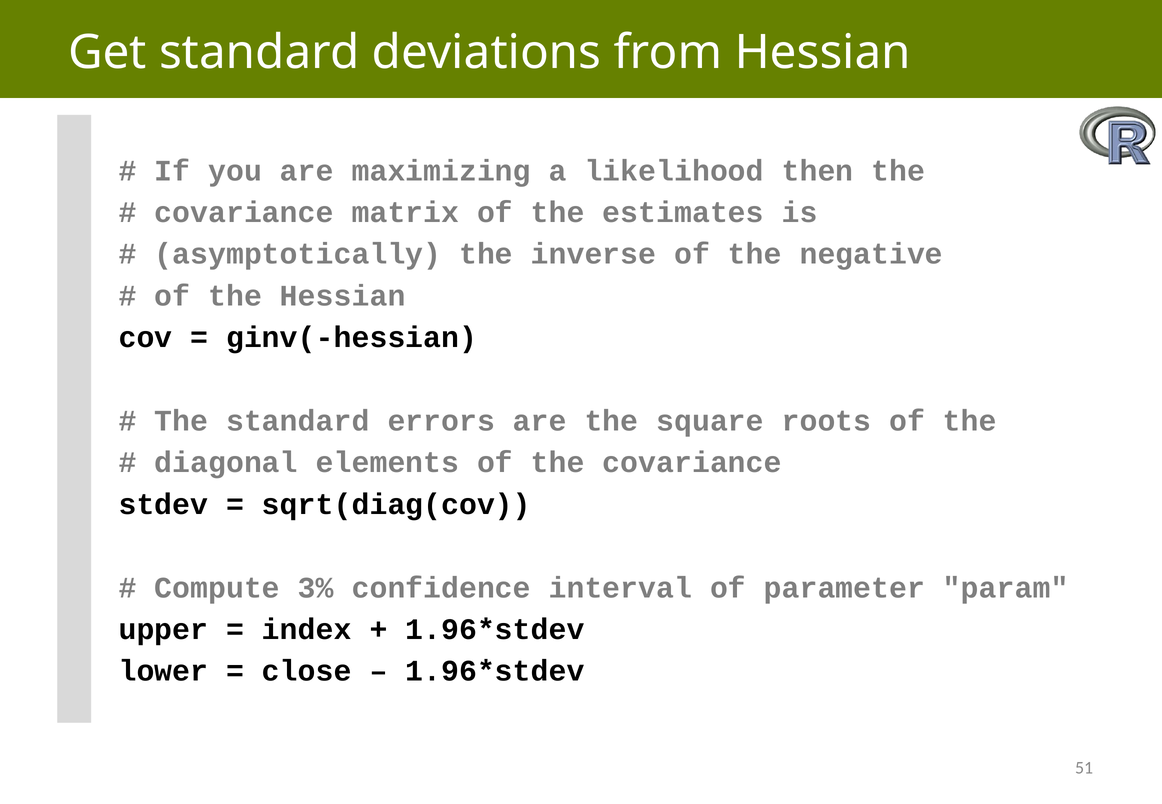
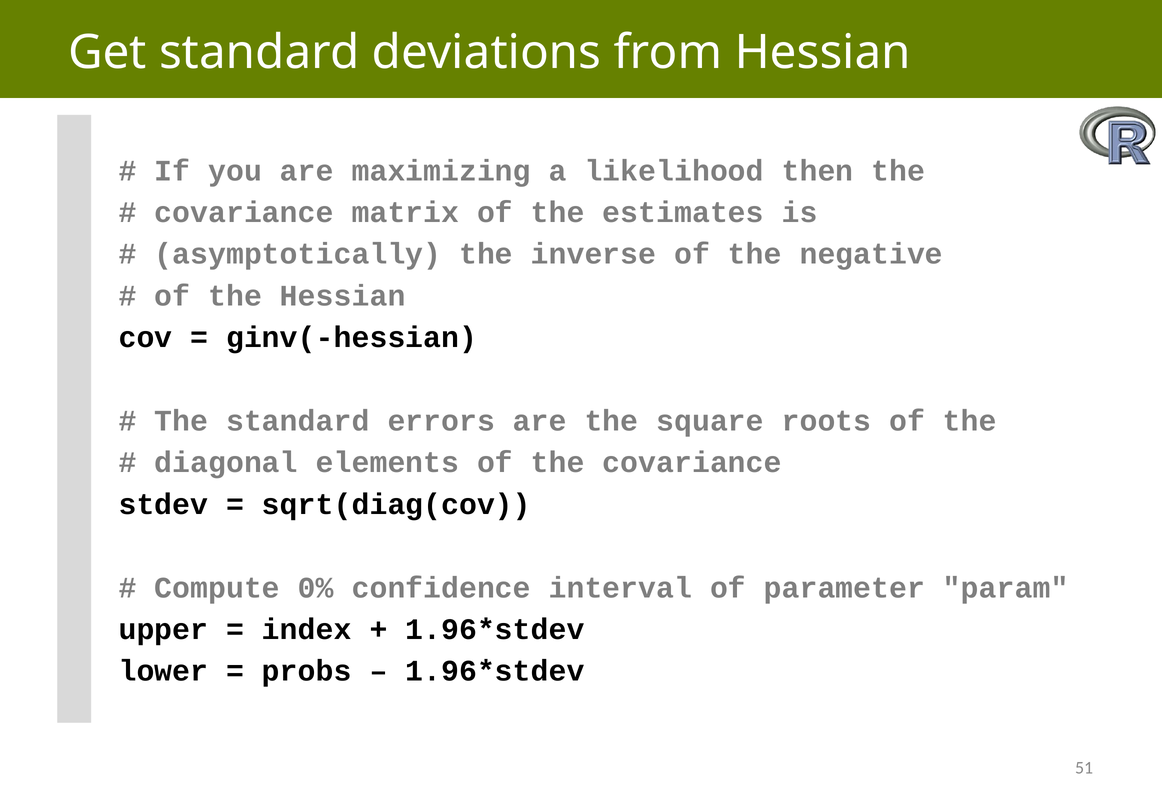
3%: 3% -> 0% (316, 588)
close: close -> probs (307, 672)
